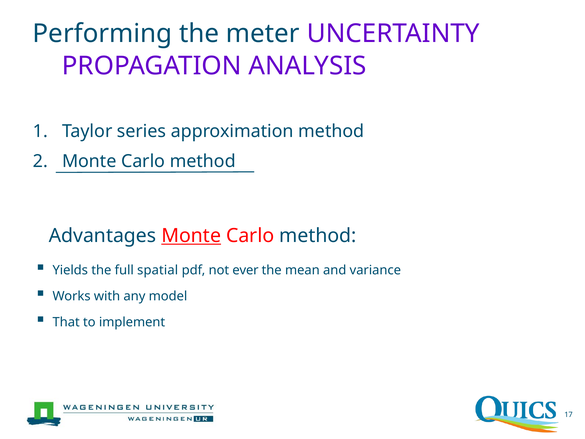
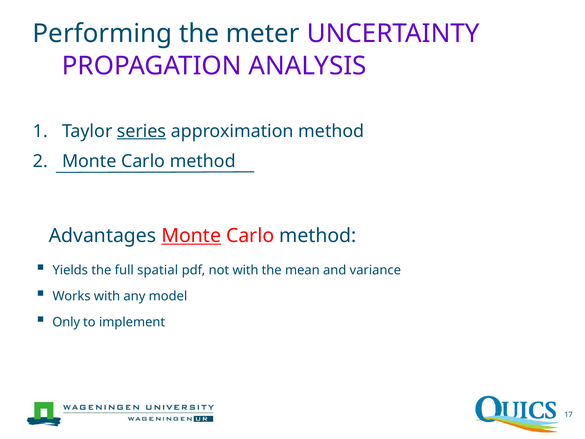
series underline: none -> present (142, 131)
not ever: ever -> with (245, 270)
That: That -> Only (66, 322)
